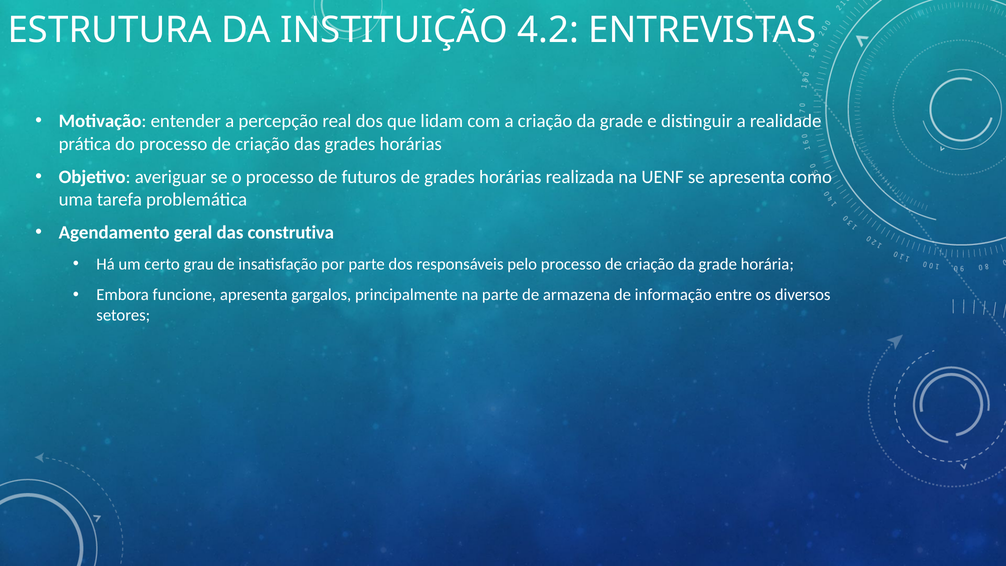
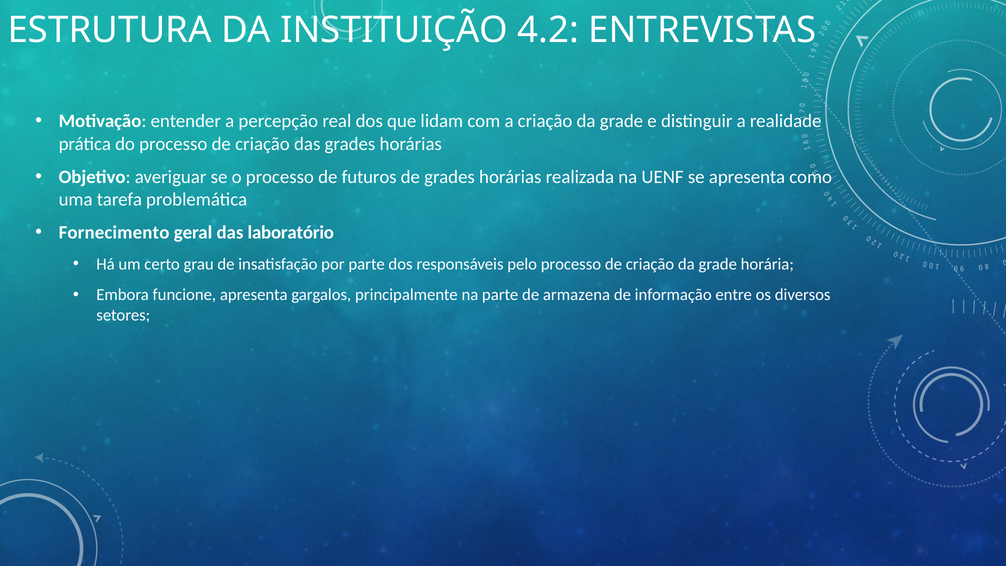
Agendamento: Agendamento -> Fornecimento (114, 233)
construtiva: construtiva -> laboratório (291, 233)
